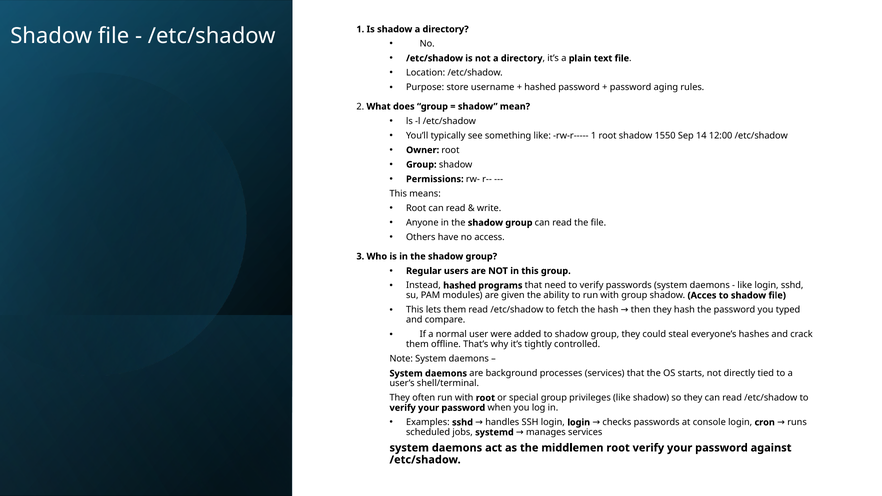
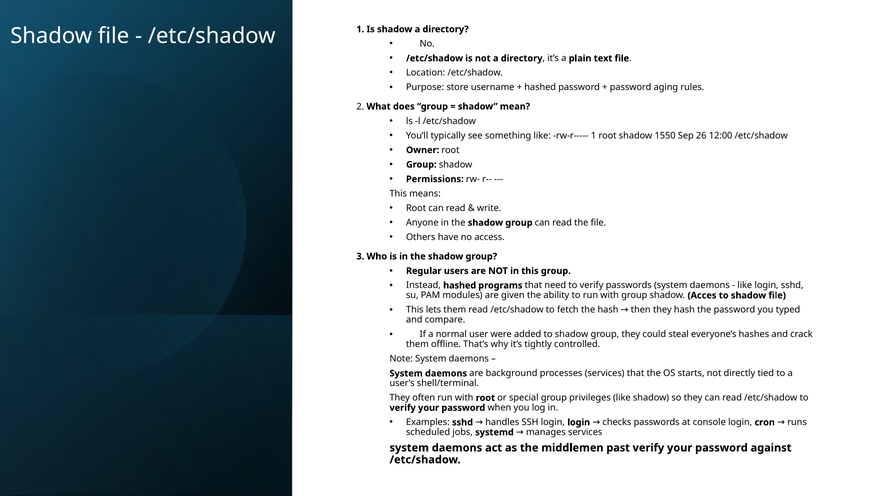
14: 14 -> 26 (701, 136)
middlemen root: root -> past (618, 448)
